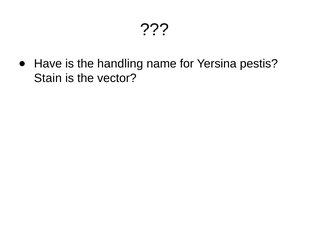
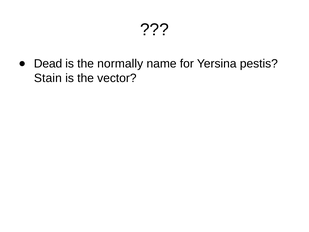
Have: Have -> Dead (48, 64)
handling: handling -> normally (120, 64)
